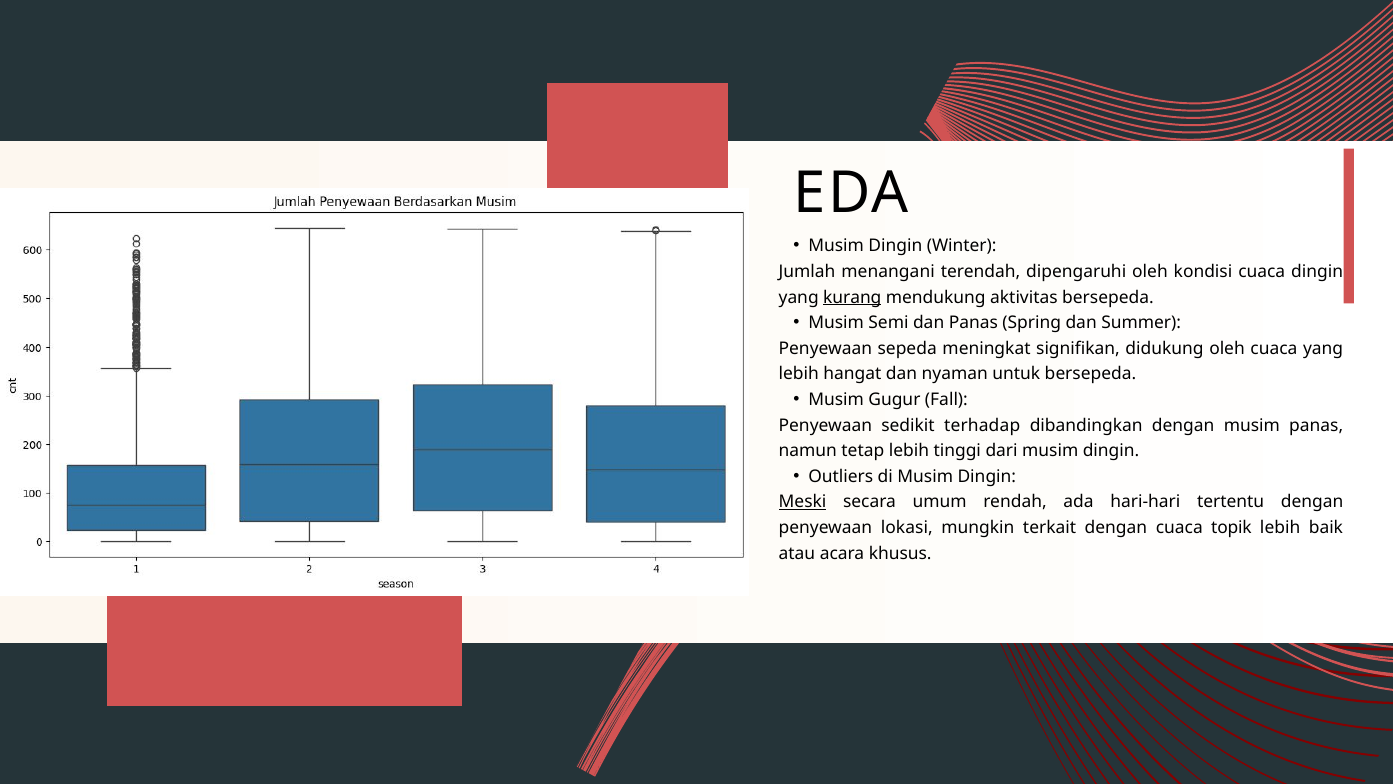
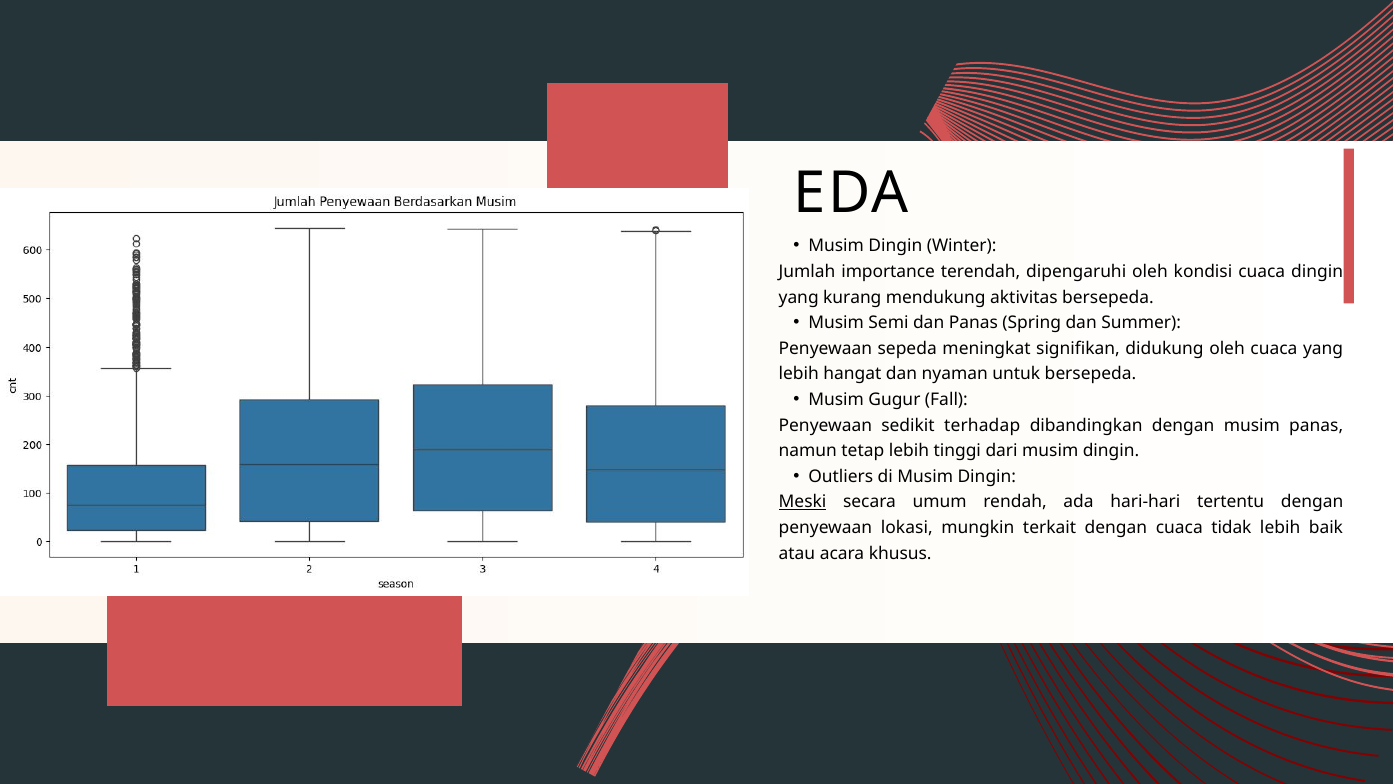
menangani: menangani -> importance (888, 272)
kurang underline: present -> none (852, 297)
topik: topik -> tidak (1231, 527)
